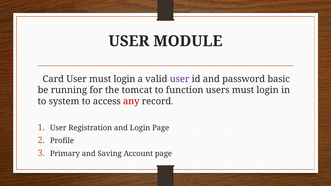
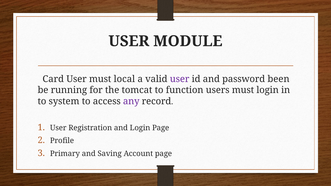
User must login: login -> local (124, 79)
basic: basic -> been (279, 79)
any colour: red -> purple (131, 101)
